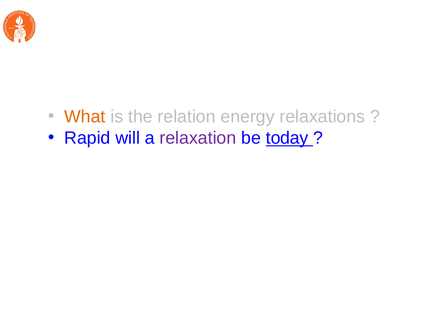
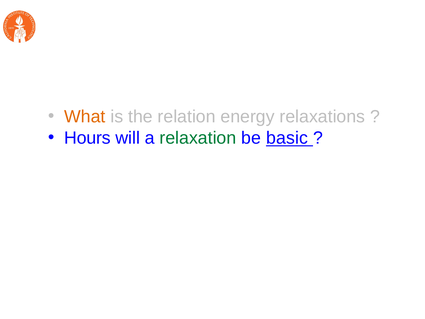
Rapid: Rapid -> Hours (87, 138)
relaxation colour: purple -> green (198, 138)
today: today -> basic (287, 138)
